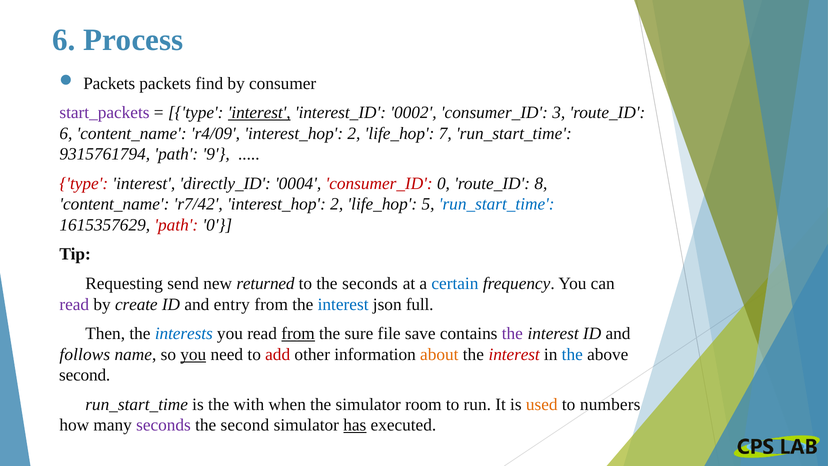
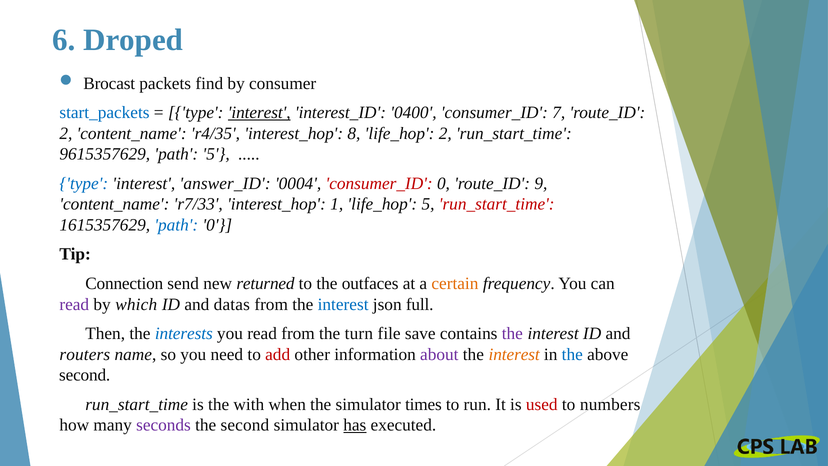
Process: Process -> Droped (133, 40)
Packets: Packets -> Brocast (109, 83)
start_packets colour: purple -> blue (104, 113)
0002: 0002 -> 0400 (413, 113)
3: 3 -> 7 (559, 113)
6: 6 -> 2 (66, 133)
r4/09: r4/09 -> r4/35 (215, 133)
2: 2 -> 8 (354, 133)
life_hop 7: 7 -> 2 (445, 133)
9315761794: 9315761794 -> 9615357629 (105, 154)
path 9: 9 -> 5 (216, 154)
type colour: red -> blue (84, 183)
directly_ID: directly_ID -> answer_ID (225, 183)
8: 8 -> 9 (541, 183)
r7/42: r7/42 -> r7/33 (198, 204)
2: 2 -> 1 (337, 204)
run_start_time colour: blue -> red (497, 204)
path colour: red -> blue (176, 225)
Requesting: Requesting -> Connection (124, 283)
the seconds: seconds -> outfaces (370, 283)
certain colour: blue -> orange (455, 283)
create: create -> which (136, 304)
entry: entry -> datas (232, 304)
from underline: present -> none (298, 334)
sure: sure -> turn (359, 334)
follows: follows -> routers (85, 354)
you underline: present -> none (193, 354)
about colour: orange -> purple (439, 354)
interest colour: red -> orange (514, 354)
room: room -> times (423, 404)
used colour: orange -> red (542, 404)
